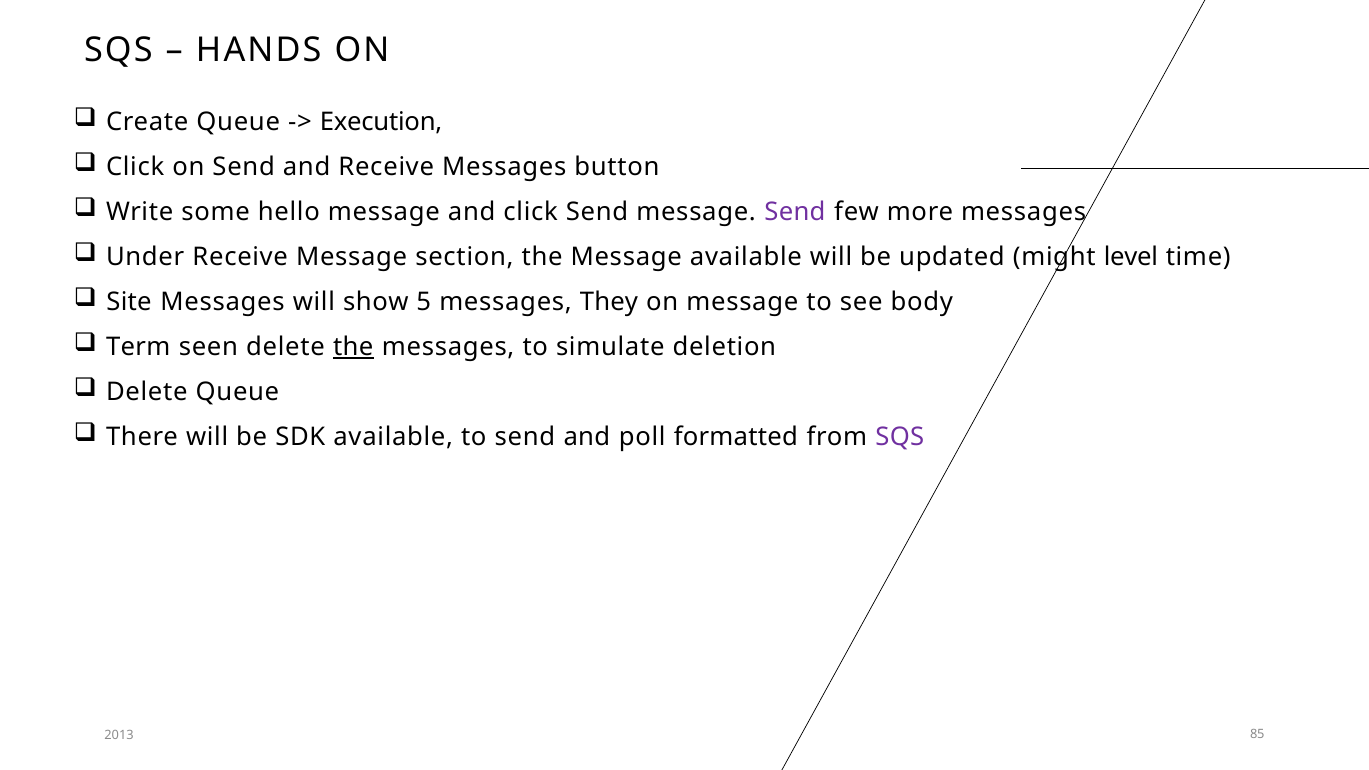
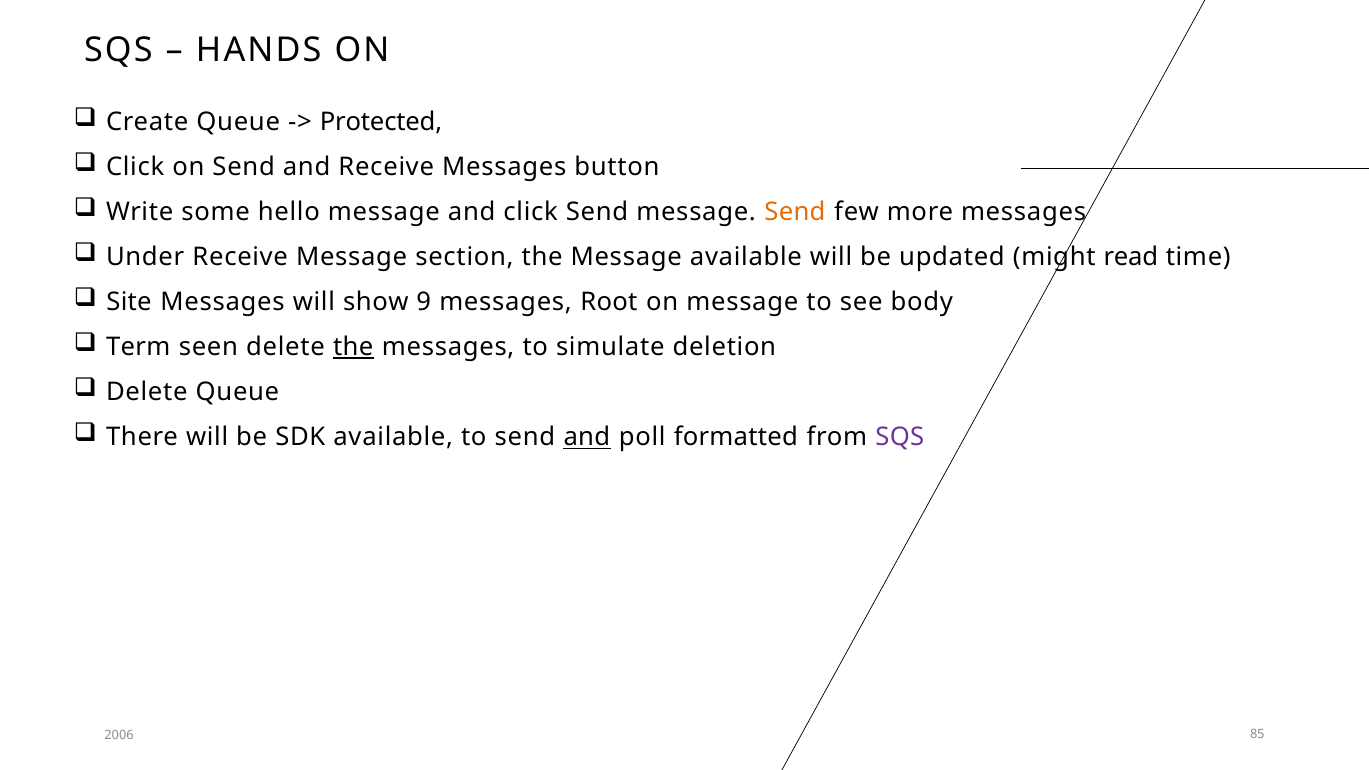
Execution: Execution -> Protected (381, 122)
Send colour: purple -> orange (795, 212)
level: level -> read (1131, 257)
5: 5 -> 9 (424, 302)
They: They -> Root (609, 302)
and underline: none -> present (587, 437)
2013: 2013 -> 2006 (119, 735)
